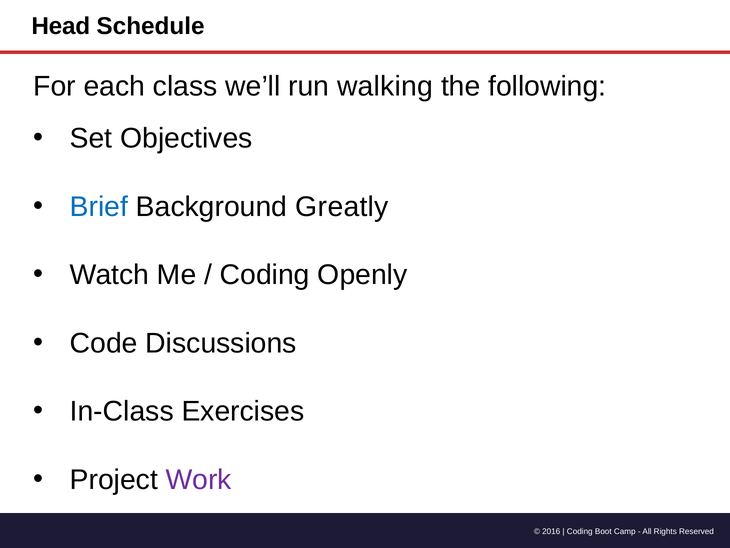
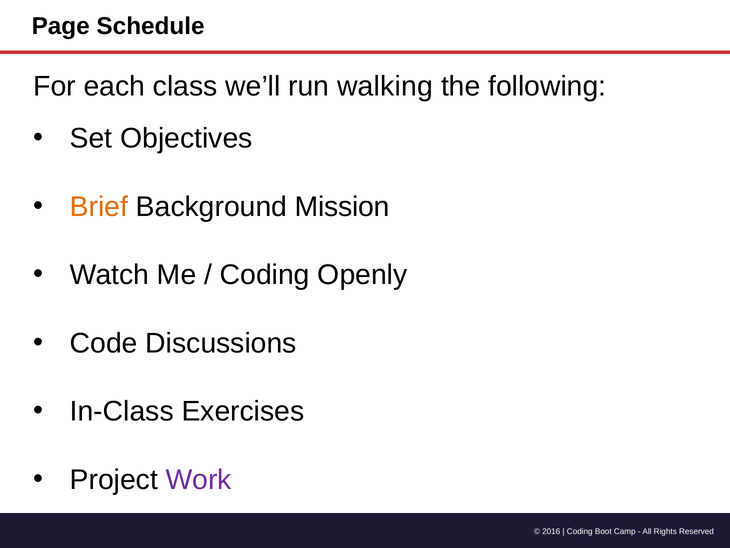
Head: Head -> Page (61, 26)
Brief colour: blue -> orange (99, 207)
Greatly: Greatly -> Mission (342, 207)
